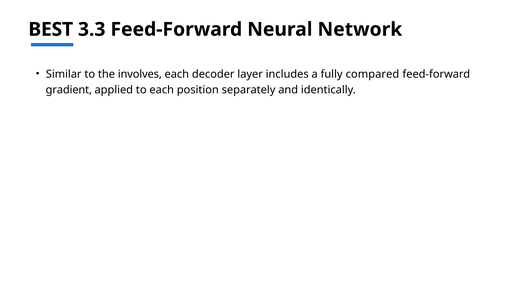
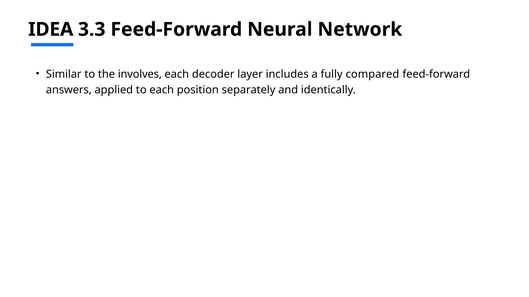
BEST: BEST -> IDEA (51, 29)
gradient: gradient -> answers (69, 90)
